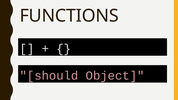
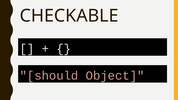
FUNCTIONS: FUNCTIONS -> CHECKABLE (69, 16)
